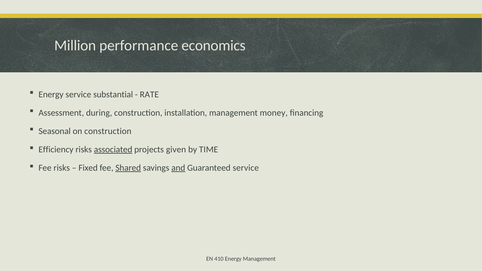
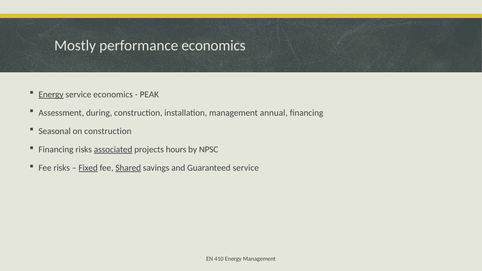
Million: Million -> Mostly (75, 46)
Energy underline: none -> present (51, 94)
service substantial: substantial -> economics (113, 94)
RATE: RATE -> PEAK (149, 94)
money: money -> annual (274, 113)
Efficiency: Efficiency -> Financing (56, 150)
given: given -> hours (176, 150)
TIME: TIME -> NPSC (209, 150)
Fixed underline: none -> present (88, 168)
and underline: present -> none (178, 168)
